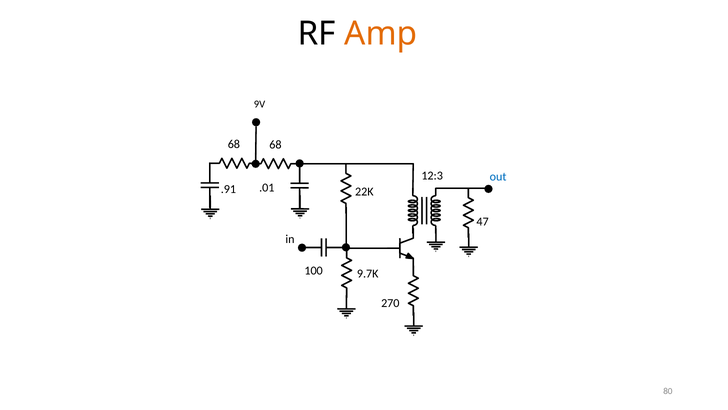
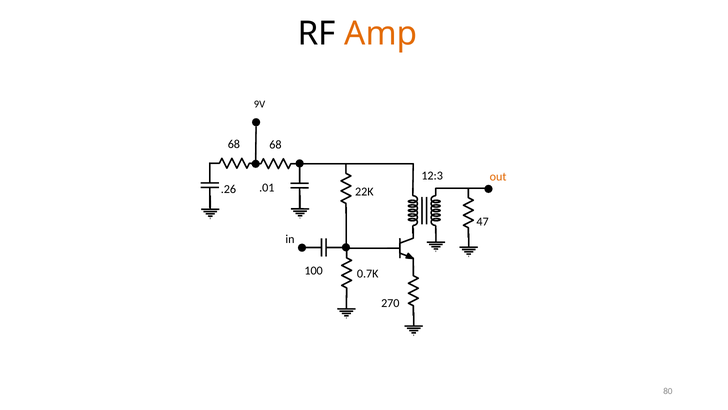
out colour: blue -> orange (498, 176)
.91: .91 -> .26 (228, 189)
9.7K: 9.7K -> 0.7K (368, 273)
